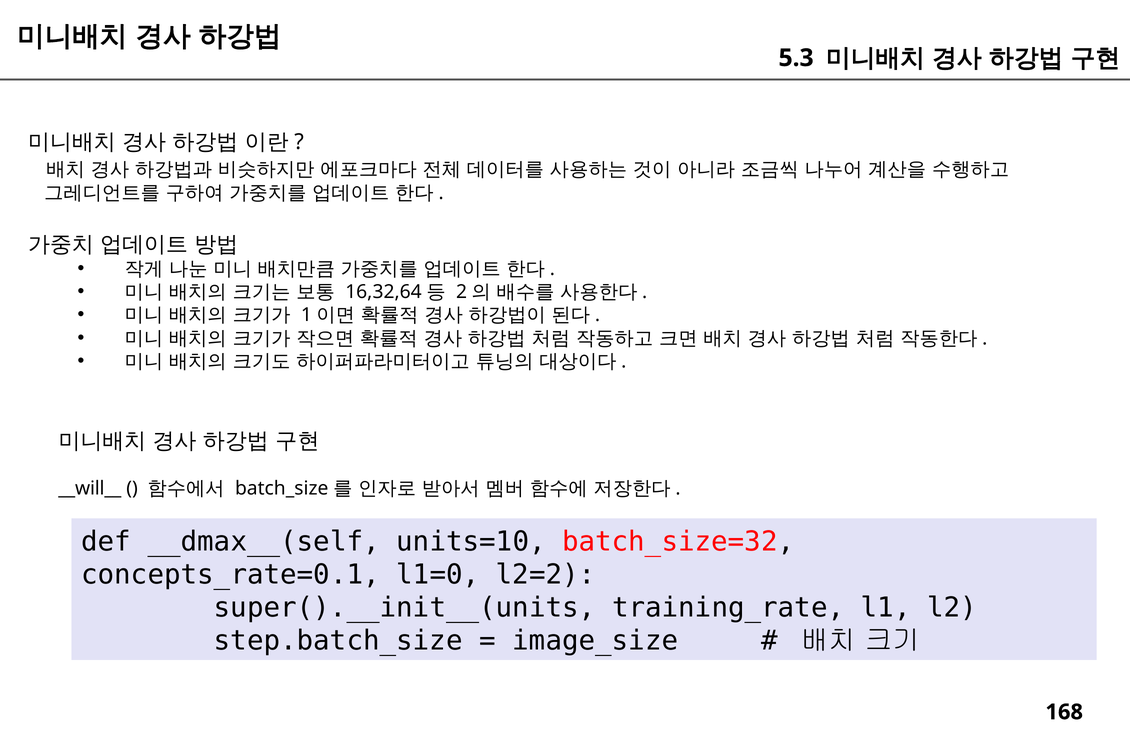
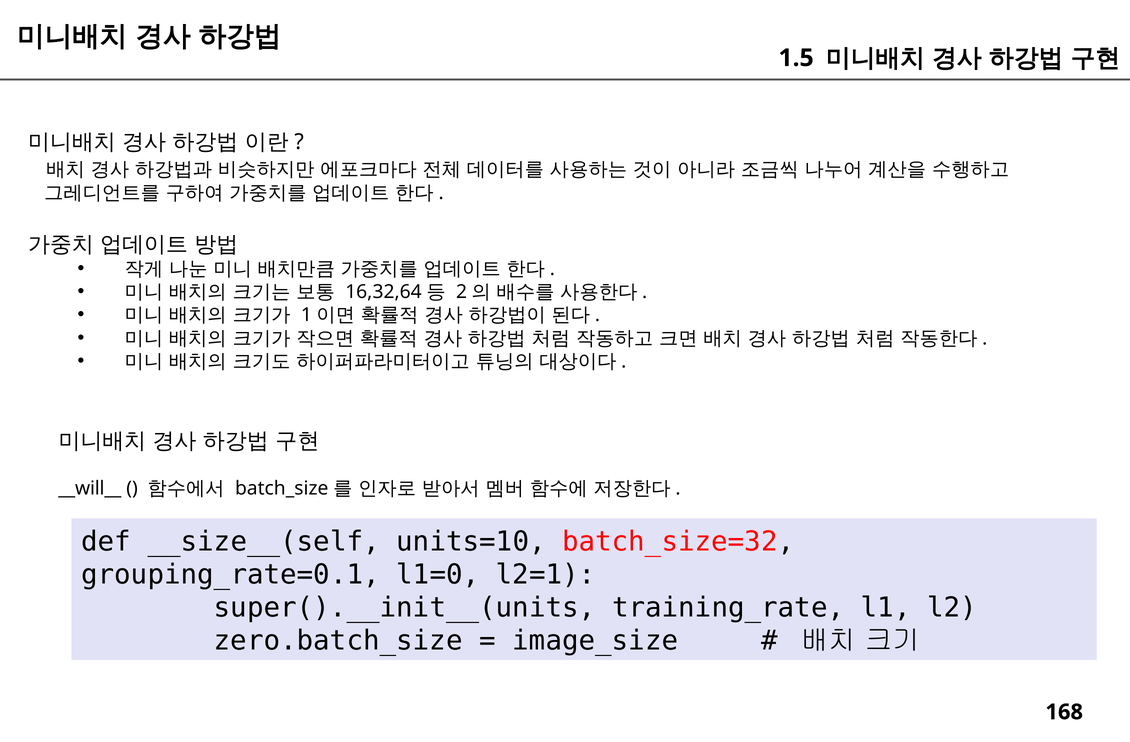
5.3: 5.3 -> 1.5 (796, 58)
__dmax__(self: __dmax__(self -> __size__(self (264, 542)
concepts_rate=0.1: concepts_rate=0.1 -> grouping_rate=0.1 (231, 575)
l2=2: l2=2 -> l2=1 (546, 575)
step.batch_size: step.batch_size -> zero.batch_size (338, 641)
